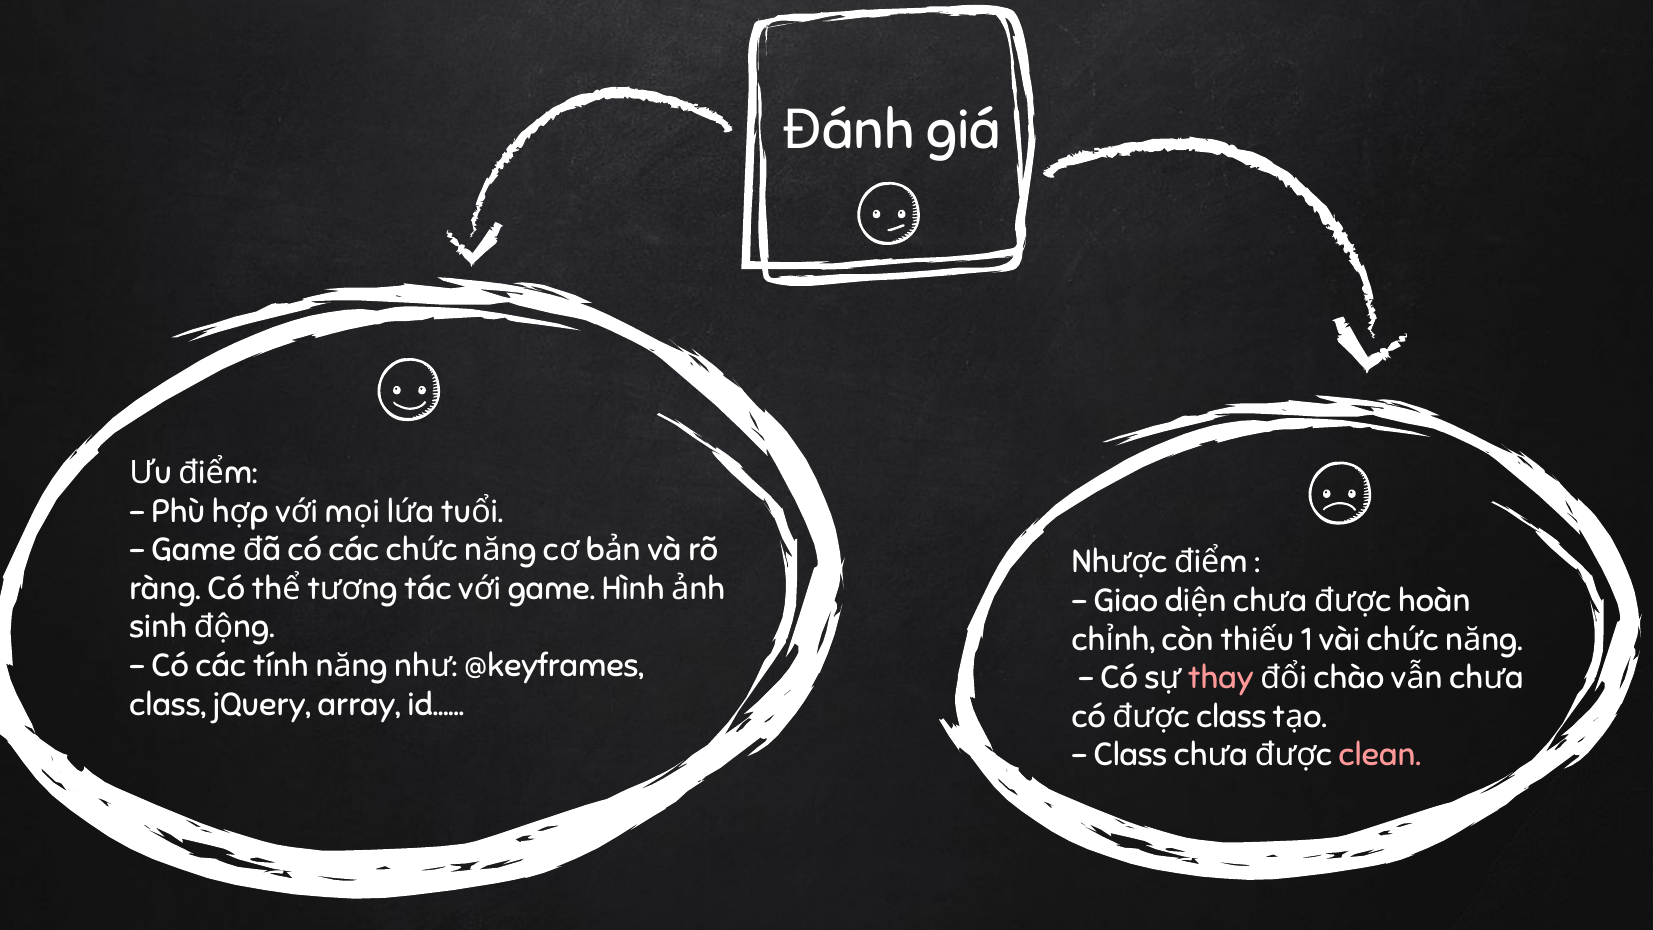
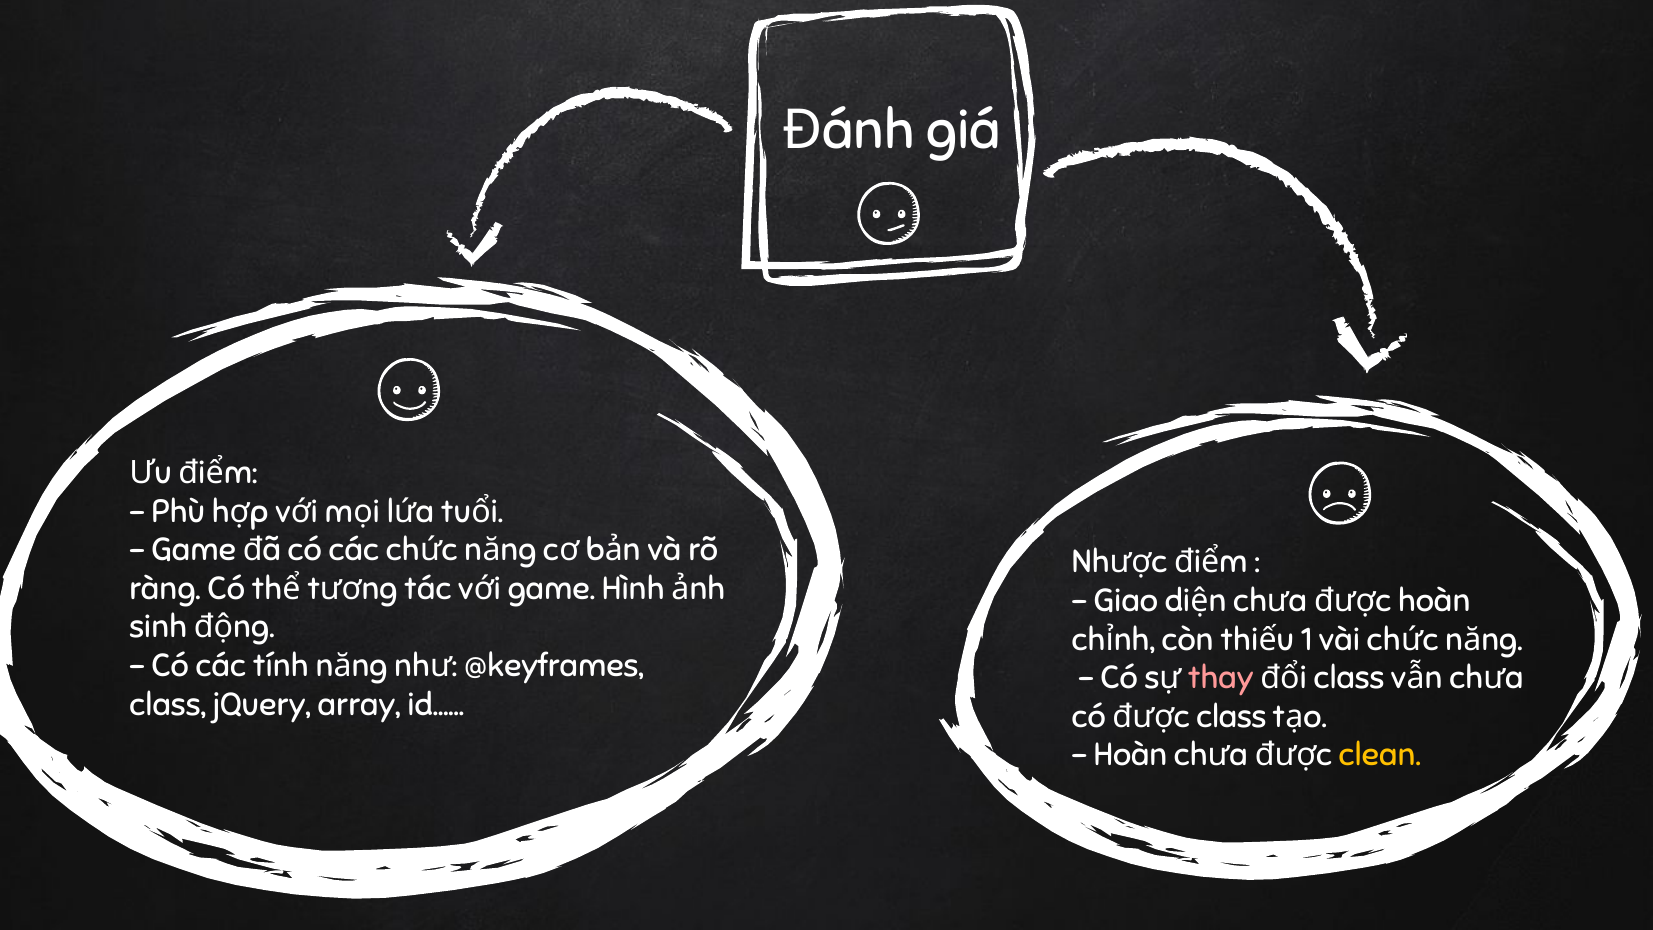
chào: chào -> class (1349, 678)
Class: Class -> Hoàn (1130, 755)
clean colour: pink -> yellow (1380, 755)
